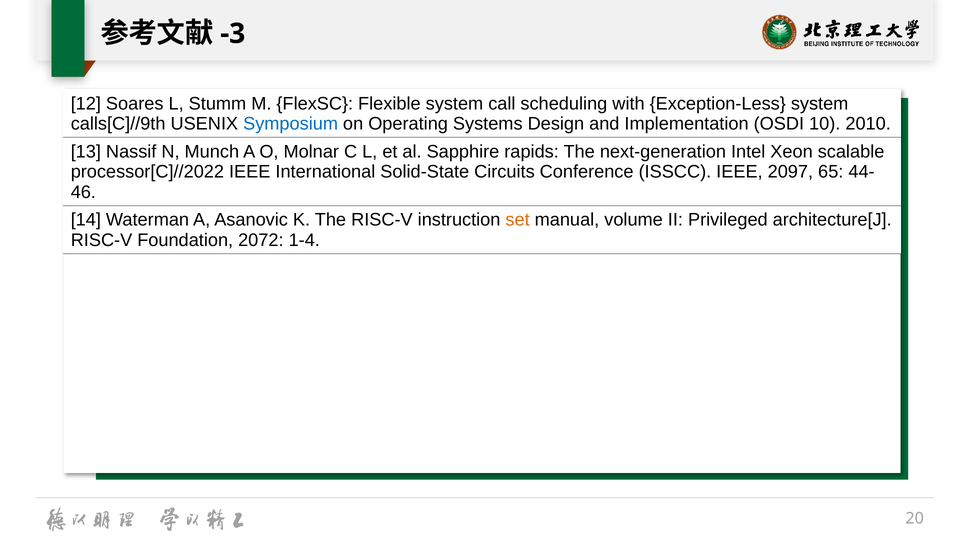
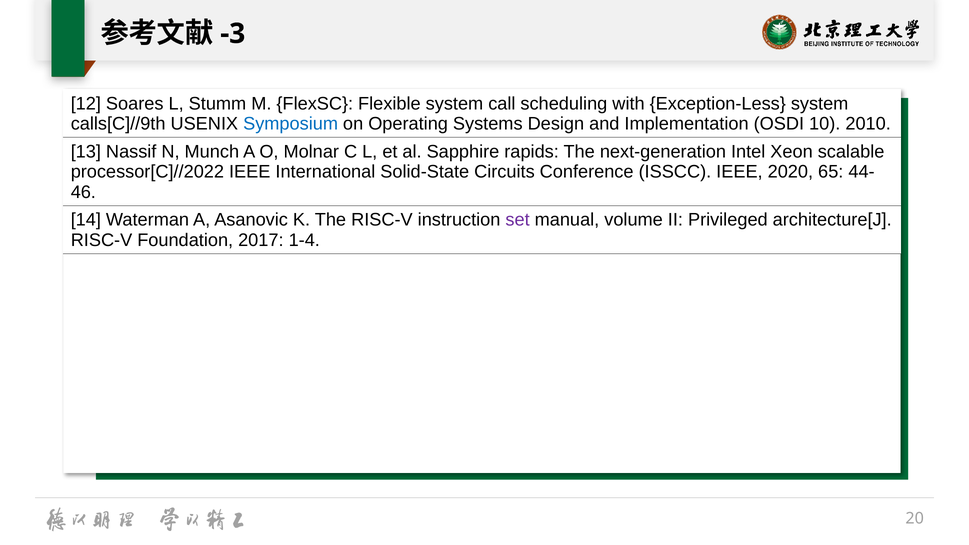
2097: 2097 -> 2020 (790, 172)
set colour: orange -> purple (518, 220)
2072: 2072 -> 2017 (261, 240)
